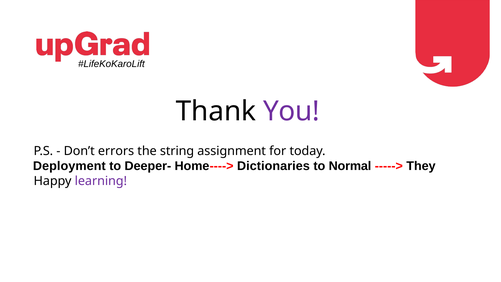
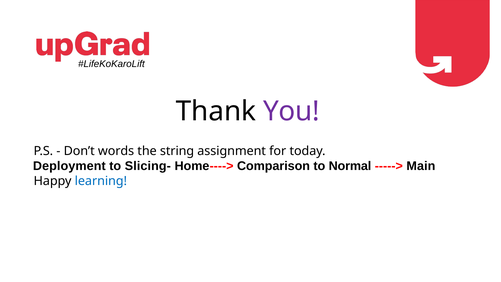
errors: errors -> words (116, 151)
Deeper-: Deeper- -> Slicing- (148, 166)
Dictionaries: Dictionaries -> Comparison (273, 166)
They: They -> Main (421, 166)
learning colour: purple -> blue (101, 181)
